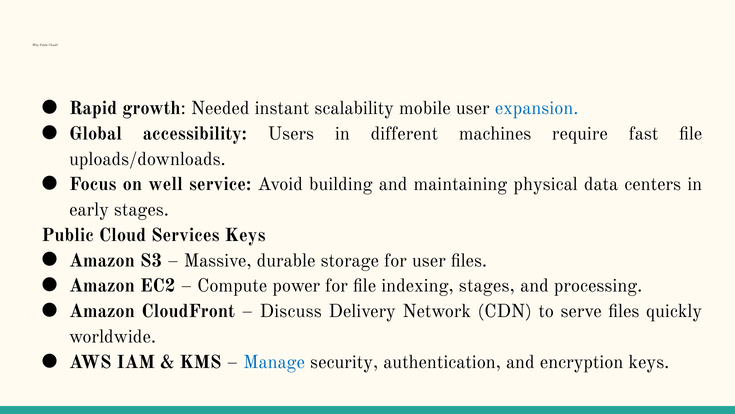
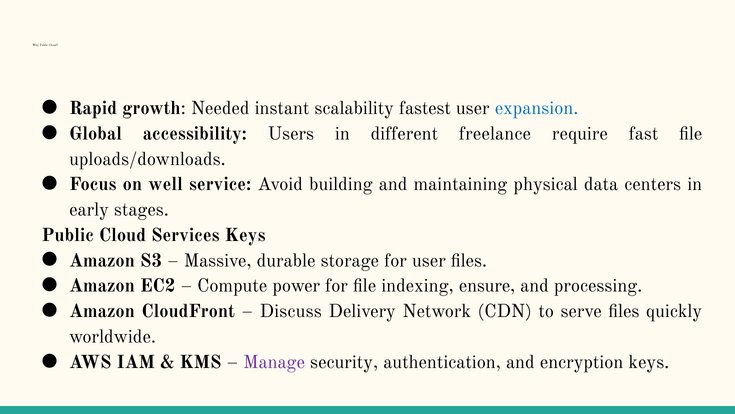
mobile: mobile -> fastest (425, 108)
machines: machines -> freelance (495, 133)
indexing stages: stages -> ensure (487, 285)
Manage colour: blue -> purple (274, 362)
